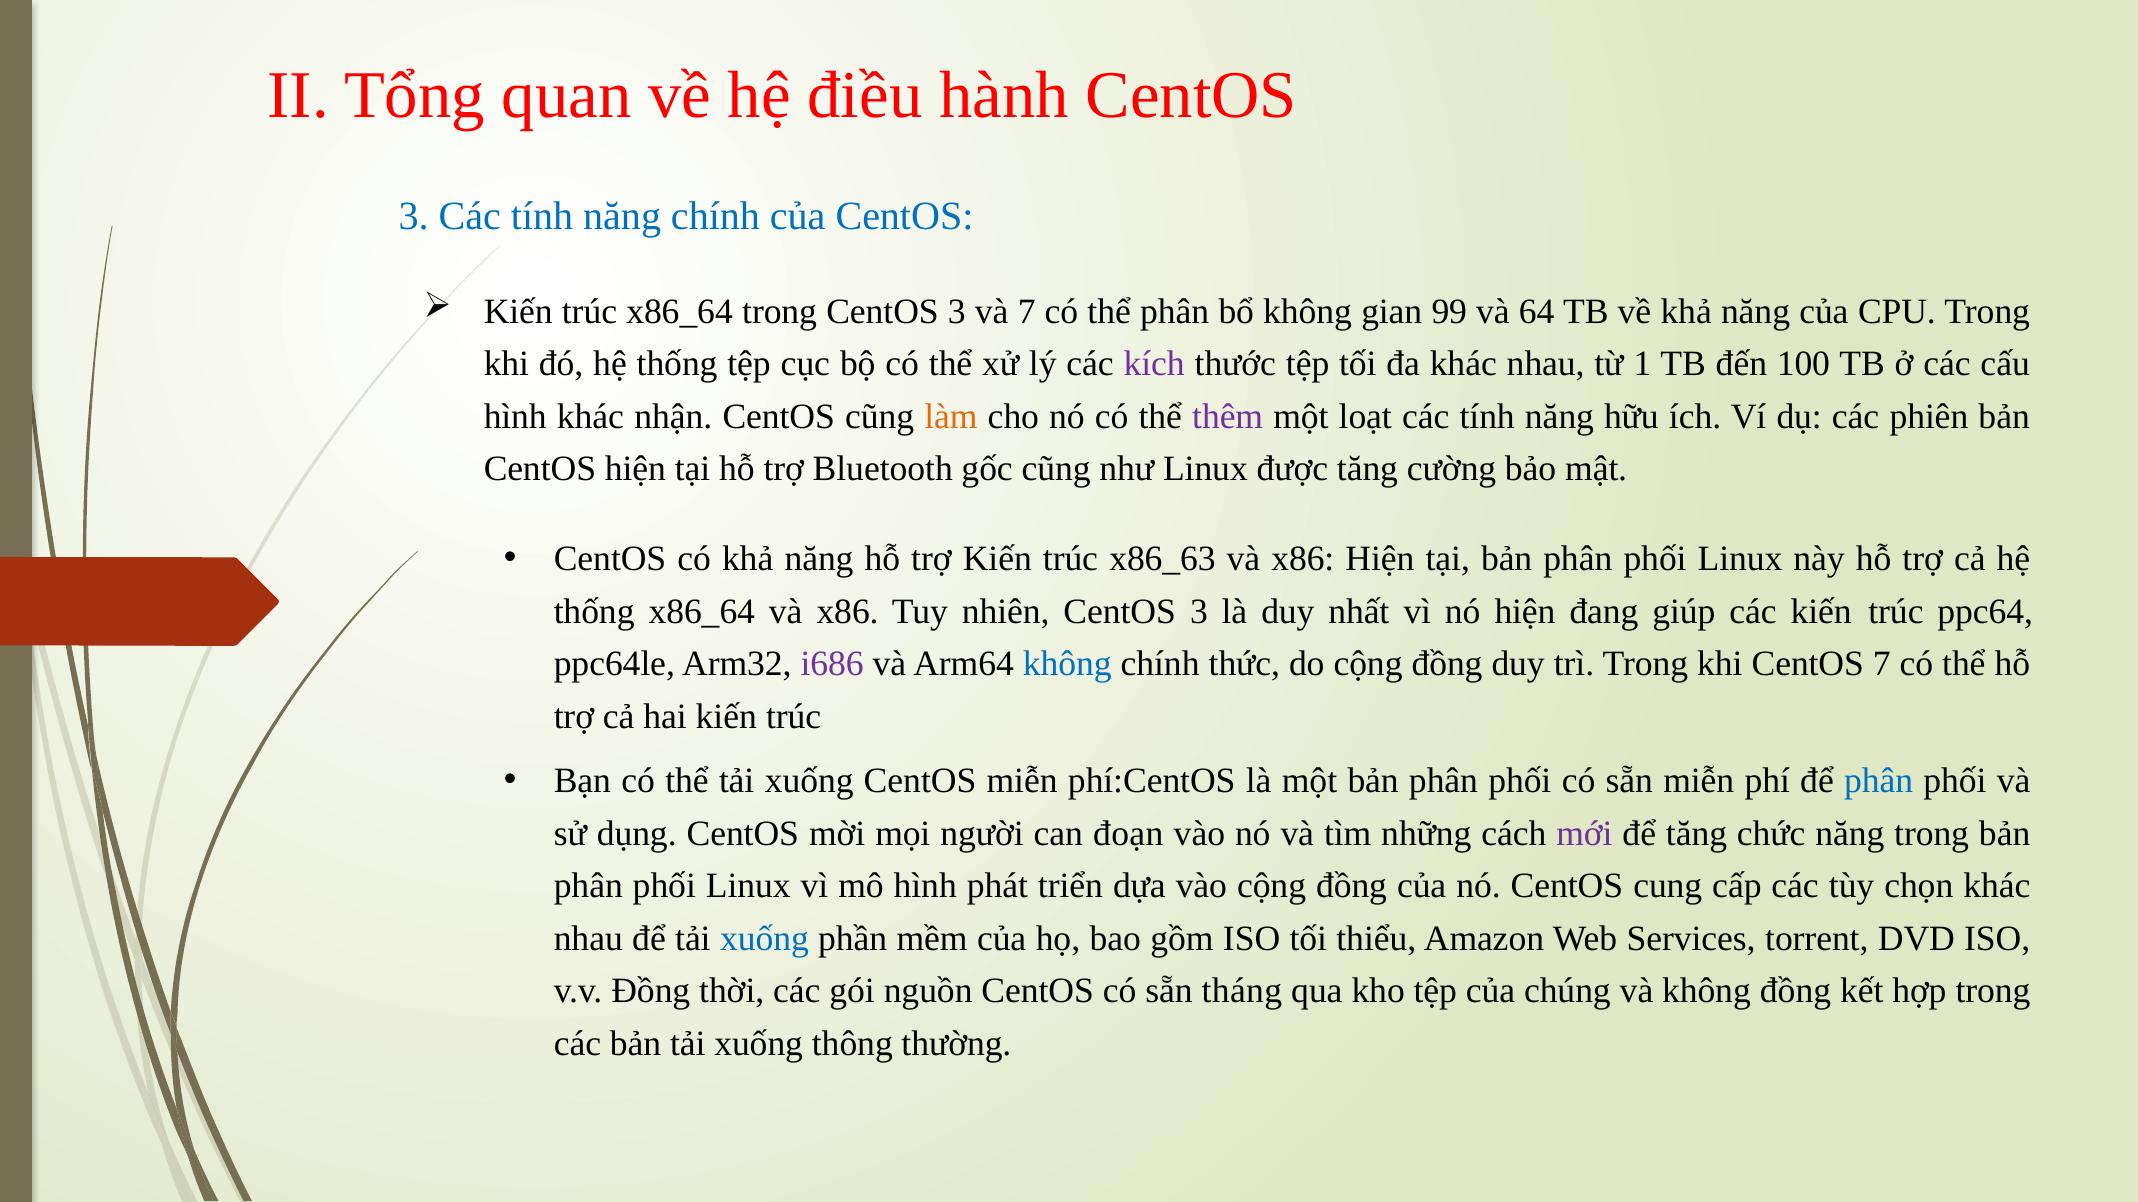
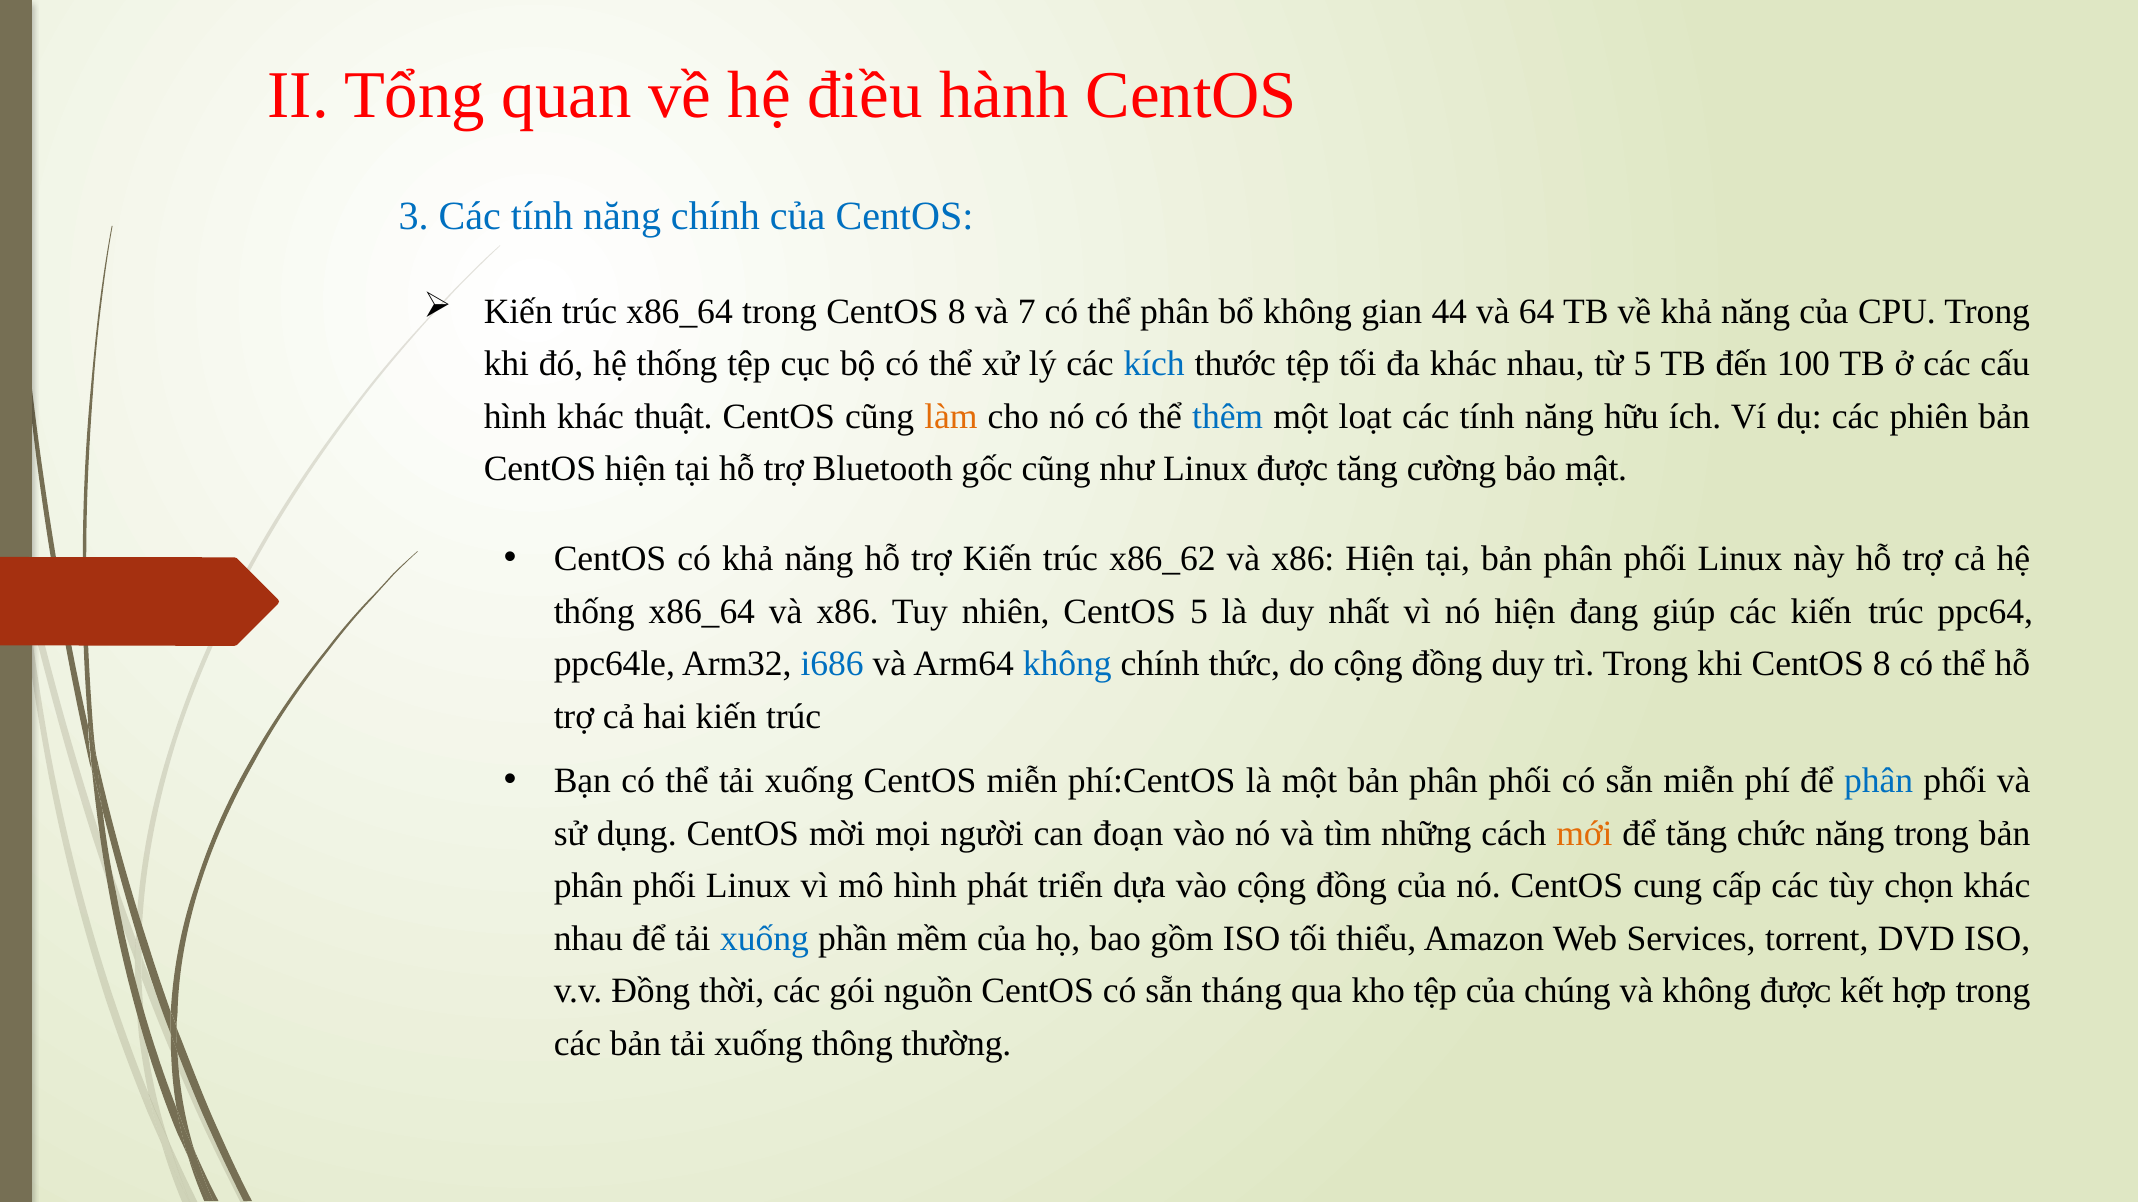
trong CentOS 3: 3 -> 8 (957, 312)
99: 99 -> 44 (1449, 312)
kích colour: purple -> blue (1154, 364)
từ 1: 1 -> 5 (1642, 364)
nhận: nhận -> thuật (673, 417)
thêm colour: purple -> blue (1228, 417)
x86_63: x86_63 -> x86_62 (1162, 559)
nhiên CentOS 3: 3 -> 5 (1199, 612)
i686 colour: purple -> blue (832, 664)
khi CentOS 7: 7 -> 8 (1882, 664)
mới colour: purple -> orange (1584, 834)
không đồng: đồng -> đượᴄ (1796, 992)
